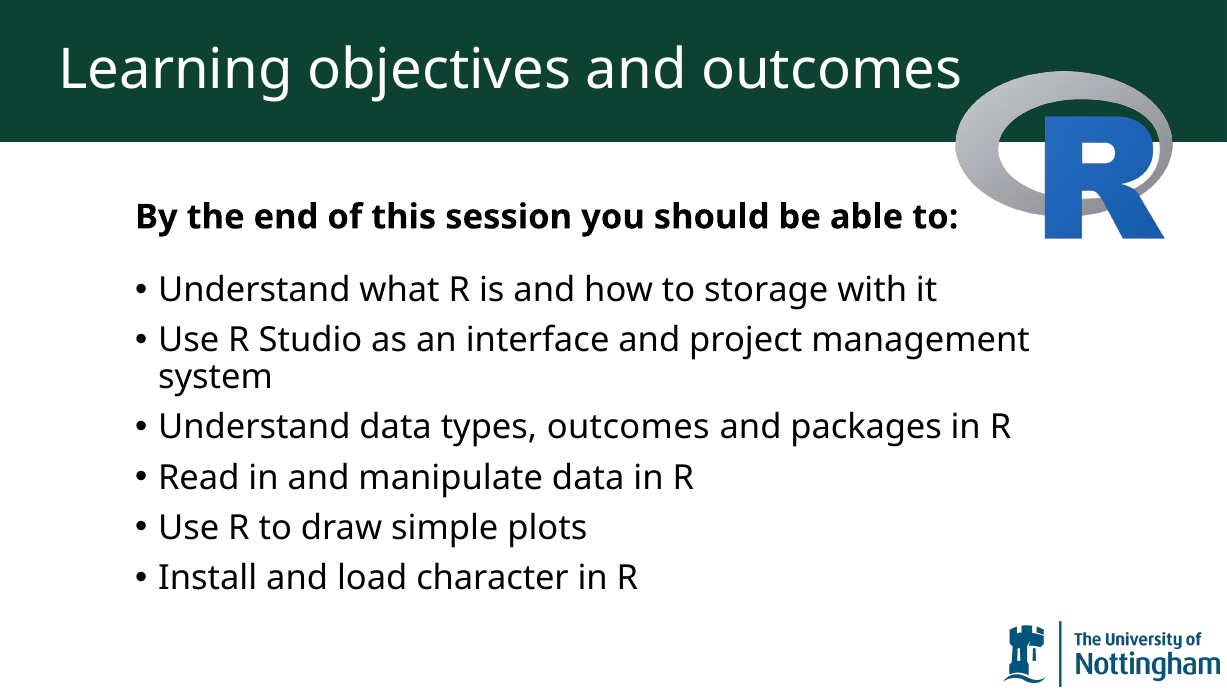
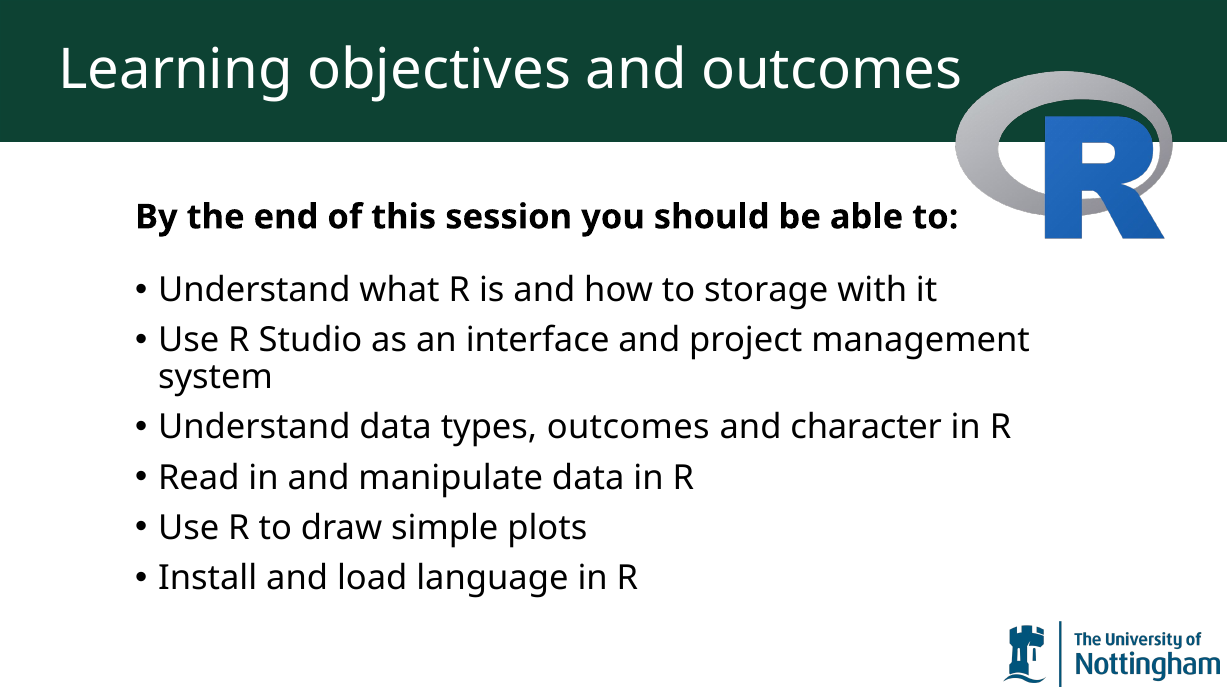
packages: packages -> character (866, 428)
character: character -> language (492, 578)
